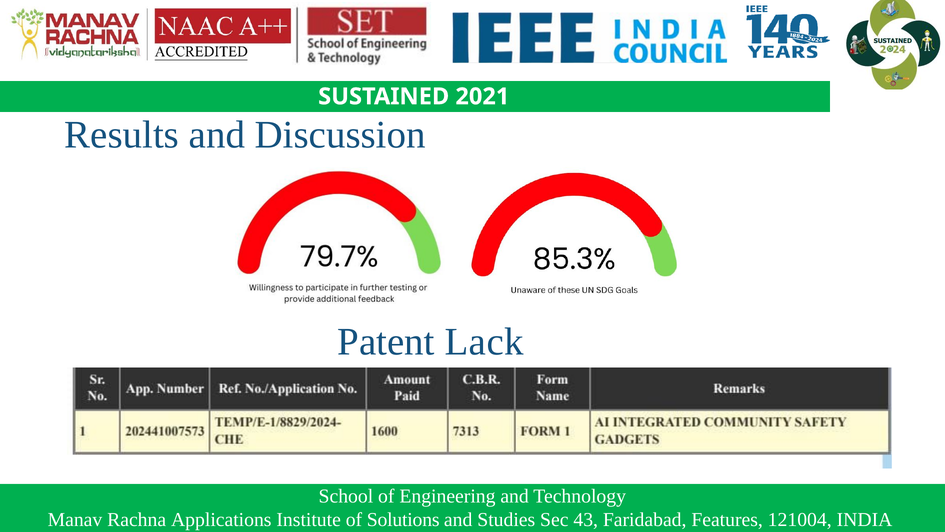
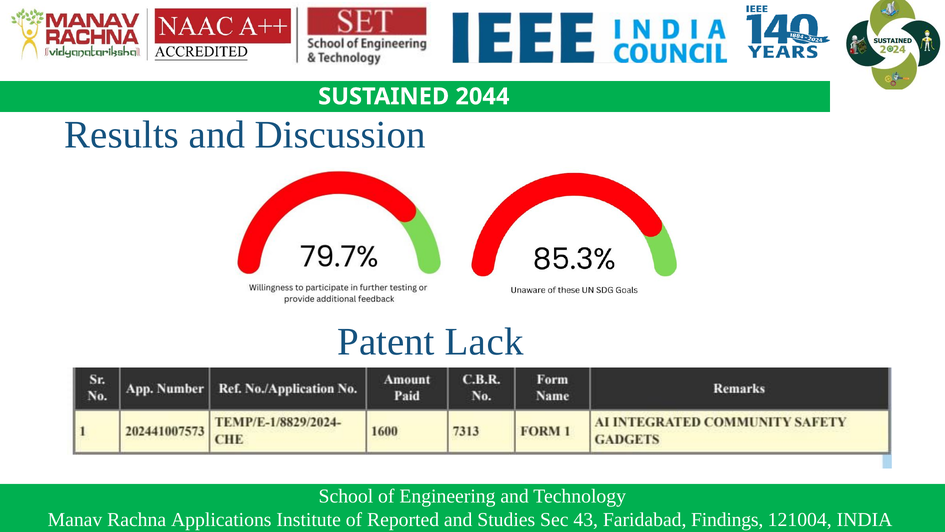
2021: 2021 -> 2044 (482, 96)
Solutions: Solutions -> Reported (403, 519)
Features: Features -> Findings (727, 519)
